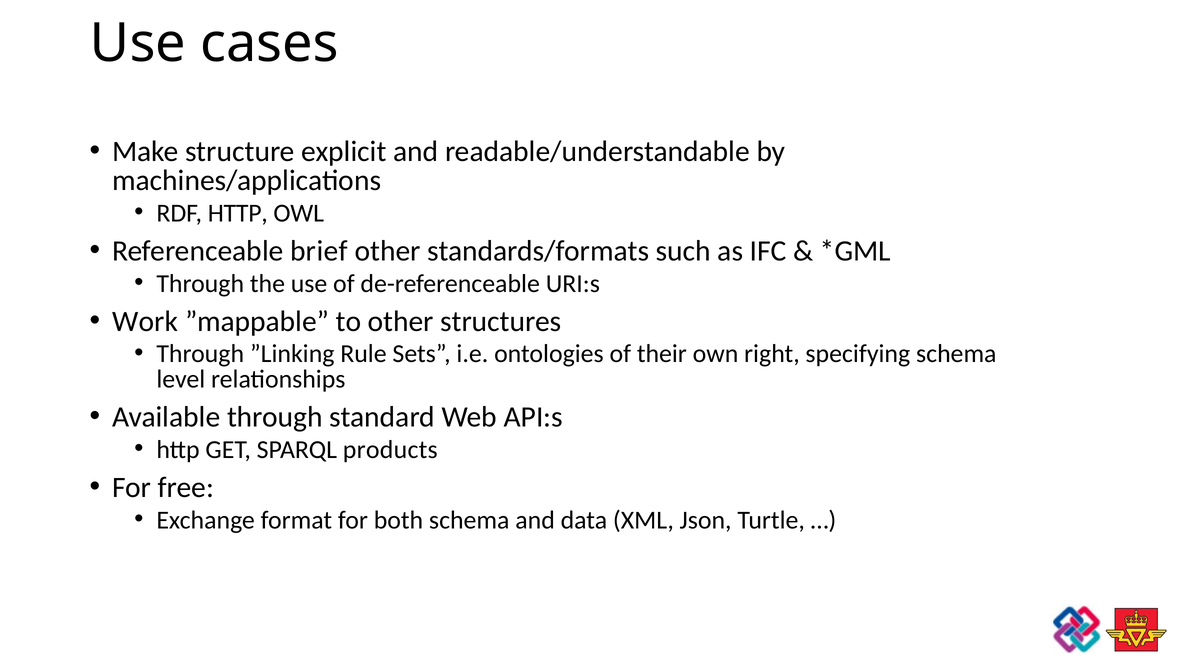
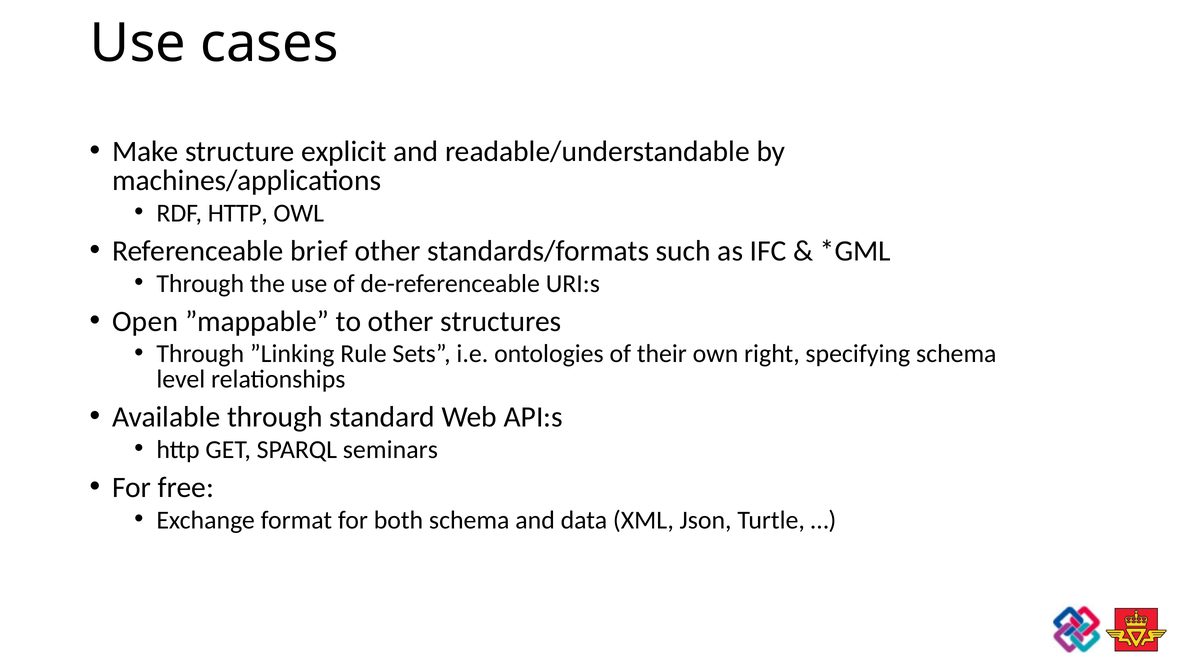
Work: Work -> Open (145, 321)
products: products -> seminars (390, 449)
